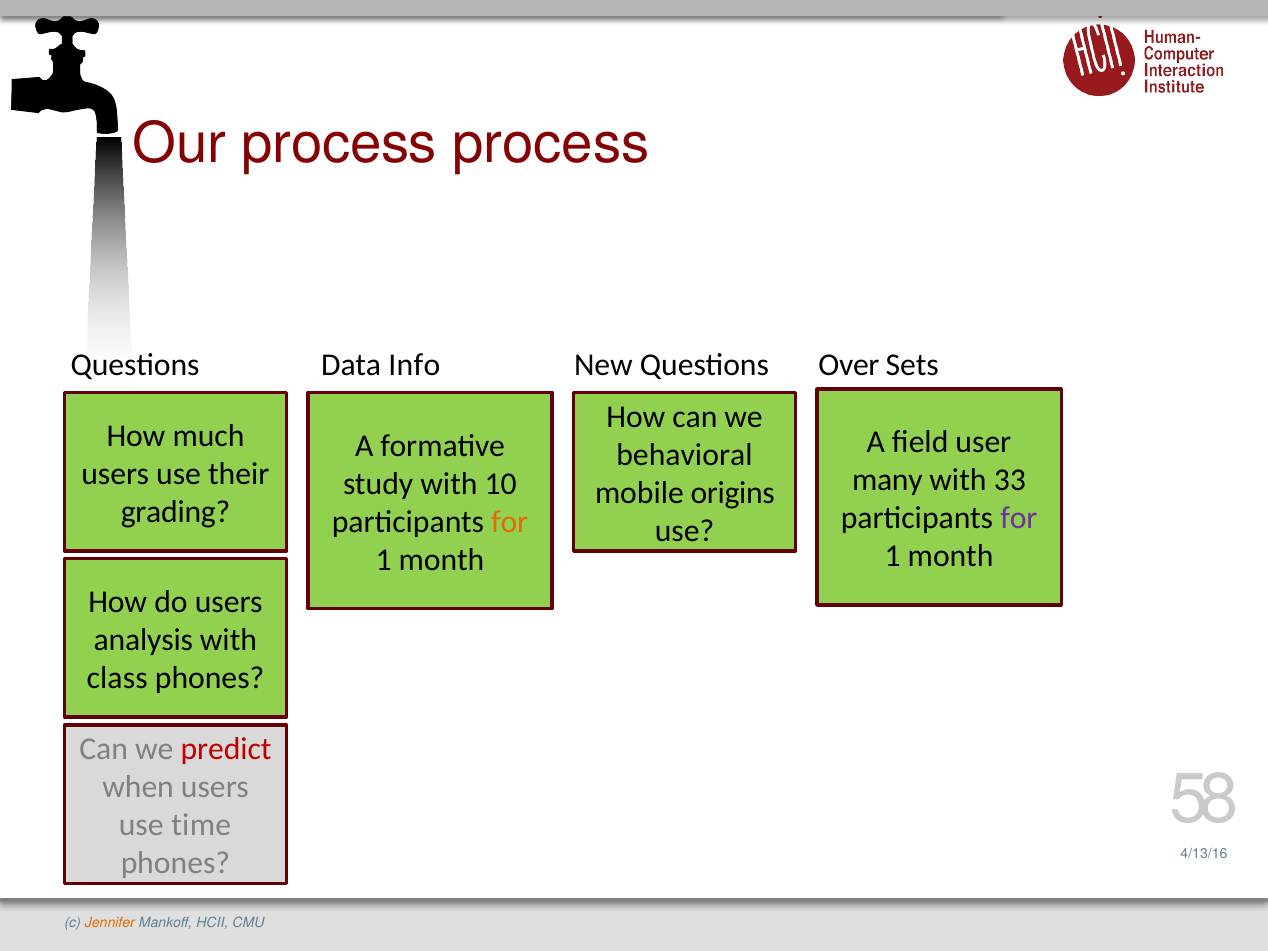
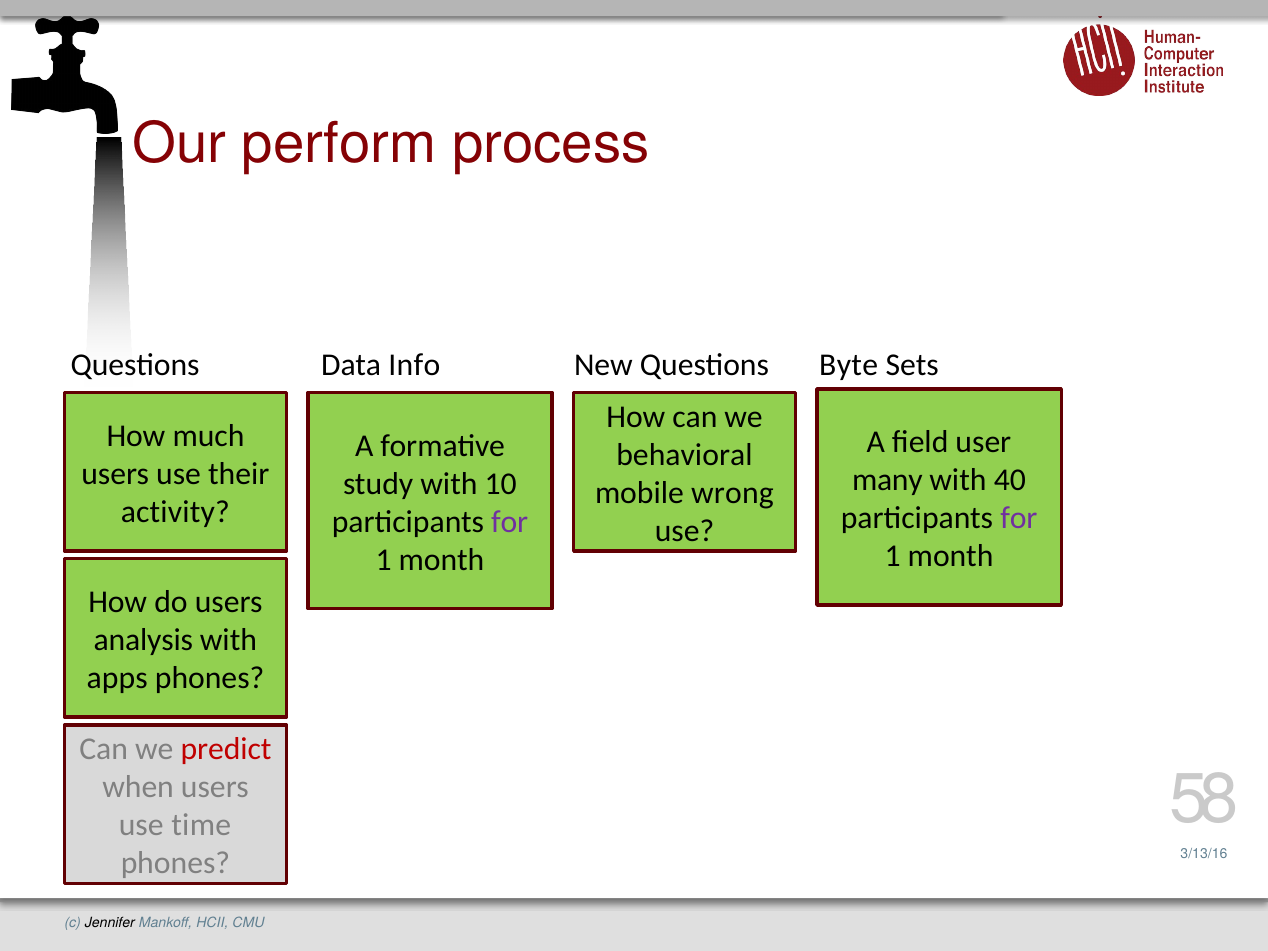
Our process: process -> perform (339, 144)
Over: Over -> Byte (849, 365)
33: 33 -> 40 (1010, 480)
origins: origins -> wrong (732, 493)
grading: grading -> activity (175, 512)
for colour: orange -> purple (510, 522)
class: class -> apps (117, 678)
4/13/16: 4/13/16 -> 3/13/16 (1204, 854)
Jennifer colour: orange -> black (110, 923)
